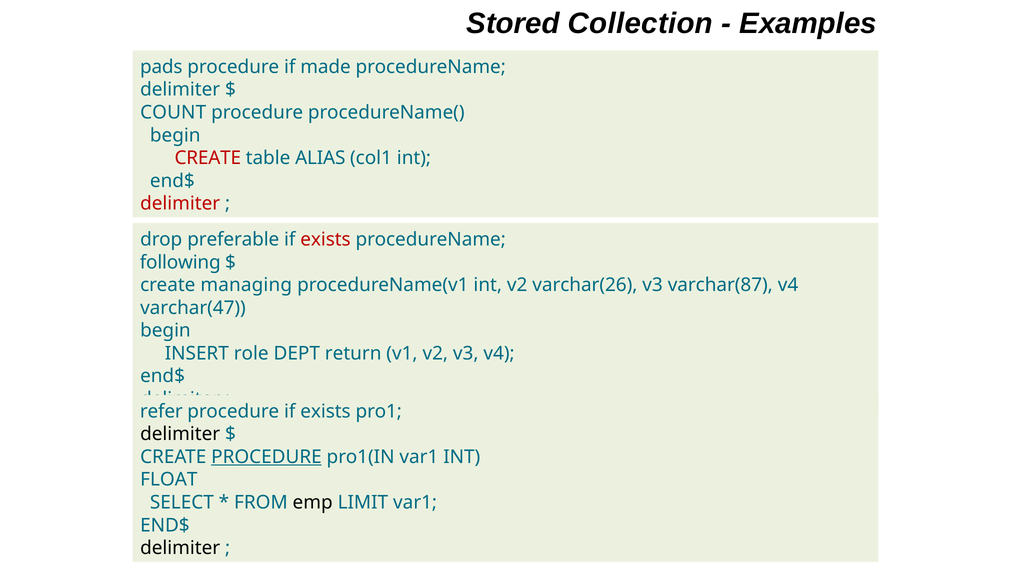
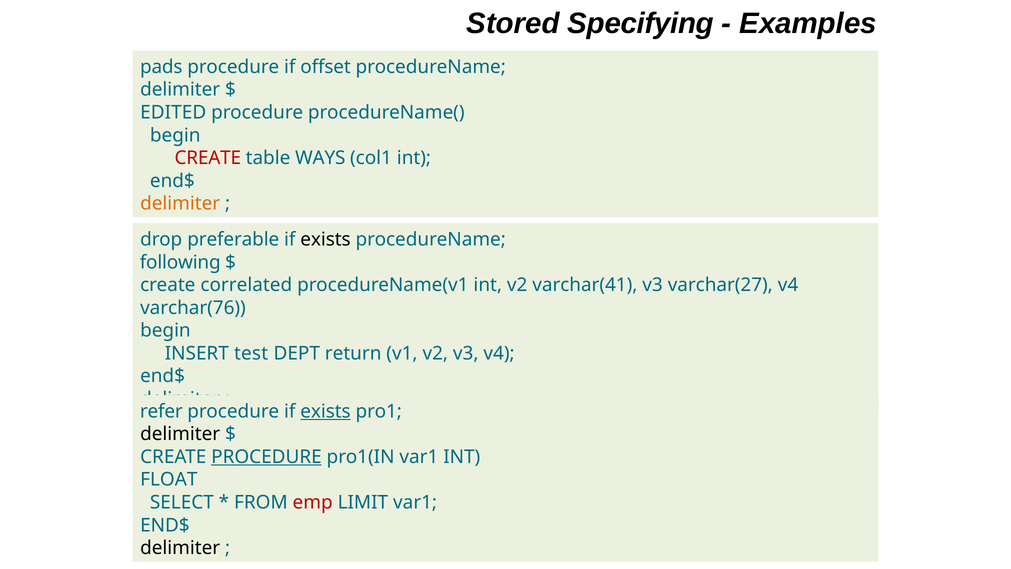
Collection: Collection -> Specifying (641, 23)
made: made -> offset (326, 67)
COUNT: COUNT -> EDITED (173, 112)
ALIAS: ALIAS -> WAYS (320, 158)
delimiter colour: red -> orange (180, 203)
exists colour: red -> black (326, 239)
managing: managing -> correlated (246, 285)
varchar(26: varchar(26 -> varchar(41 (585, 285)
varchar(87: varchar(87 -> varchar(27 (720, 285)
varchar(47: varchar(47 -> varchar(76 (193, 308)
role: role -> test (251, 353)
exists underline: none -> present (326, 411)
emp colour: black -> red (313, 502)
